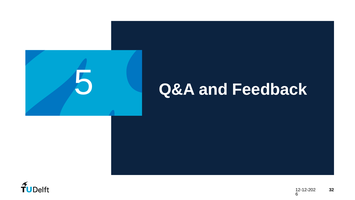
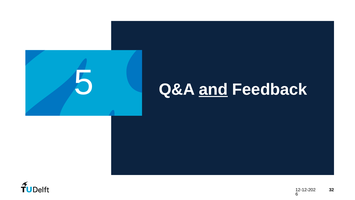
and underline: none -> present (213, 89)
